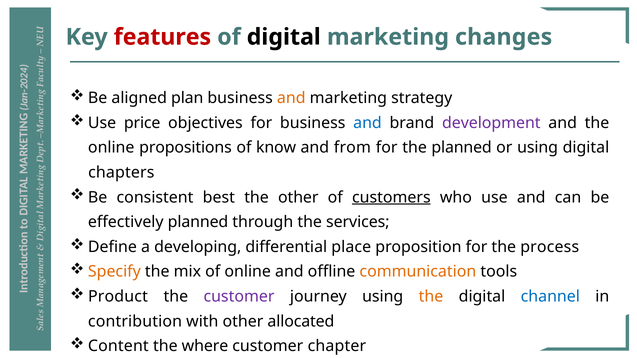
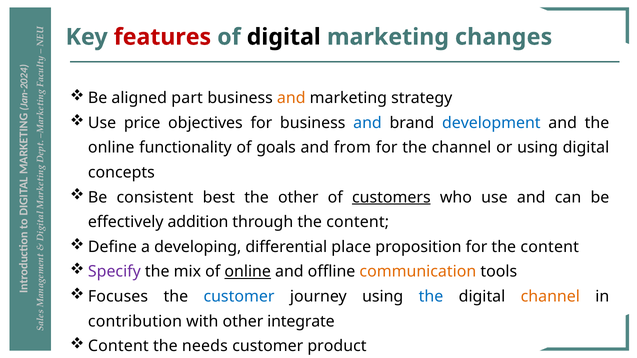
plan: plan -> part (187, 98)
development colour: purple -> blue (491, 123)
propositions: propositions -> functionality (185, 148)
know: know -> goals (276, 148)
the planned: planned -> channel (461, 148)
chapters: chapters -> concepts (121, 173)
effectively planned: planned -> addition (198, 222)
through the services: services -> content (358, 222)
for the process: process -> content (550, 247)
Specify colour: orange -> purple (114, 272)
online underline: none -> present (248, 272)
Product: Product -> Focuses (118, 297)
customer colour: purple -> blue (239, 297)
the colour: orange -> blue (431, 297)
channel colour: blue -> orange (550, 297)
allocated: allocated -> integrate (301, 322)
where: where -> needs (205, 346)
chapter: chapter -> product (337, 346)
